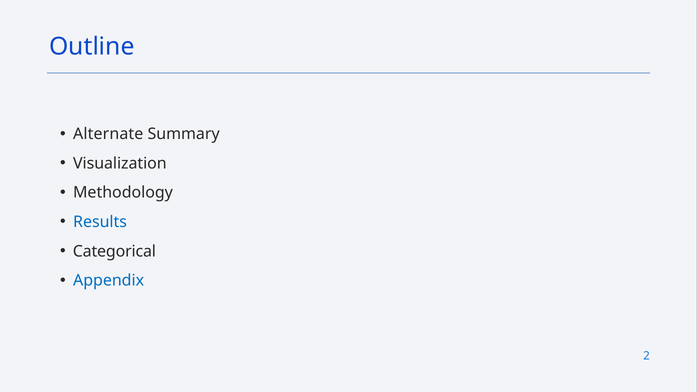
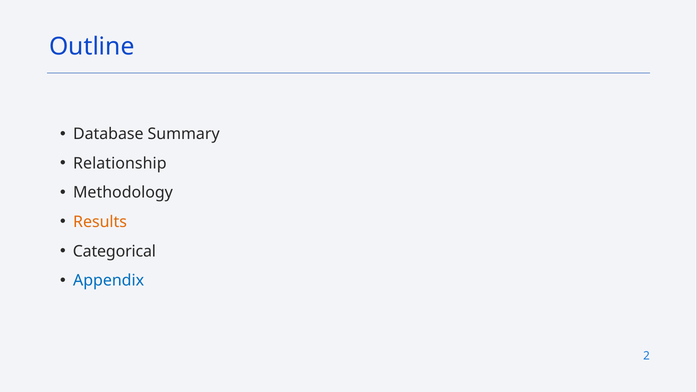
Alternate: Alternate -> Database (108, 134)
Visualization: Visualization -> Relationship (120, 163)
Results colour: blue -> orange (100, 222)
